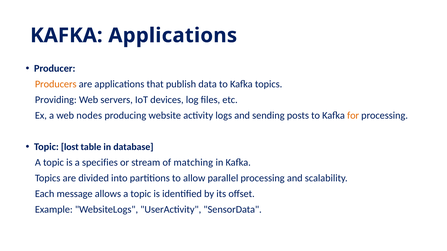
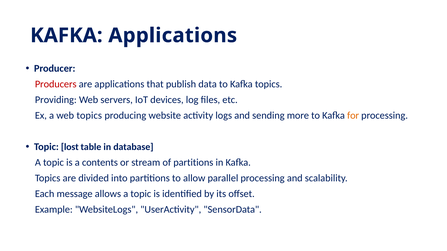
Producers colour: orange -> red (56, 84)
web nodes: nodes -> topics (89, 116)
posts: posts -> more (298, 116)
specifies: specifies -> contents (100, 163)
of matching: matching -> partitions (193, 163)
